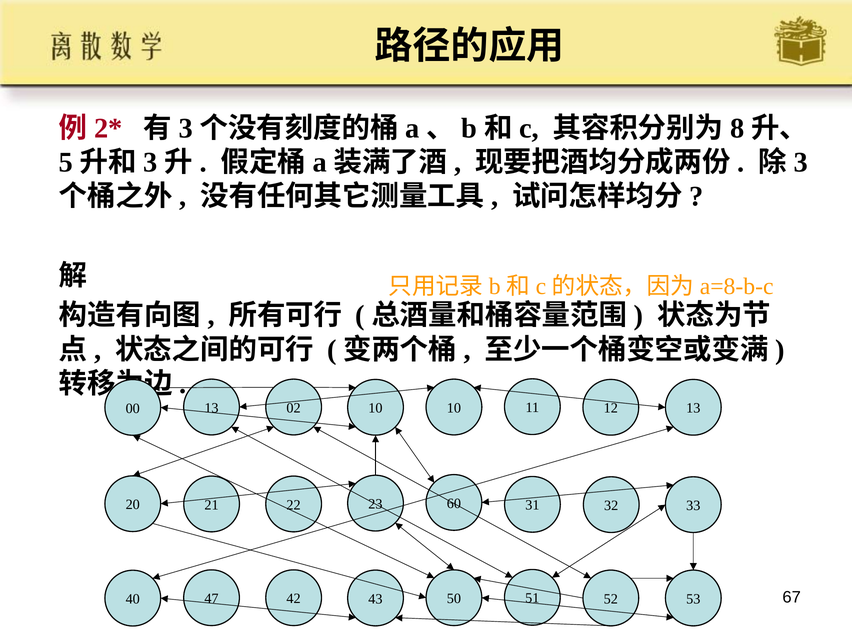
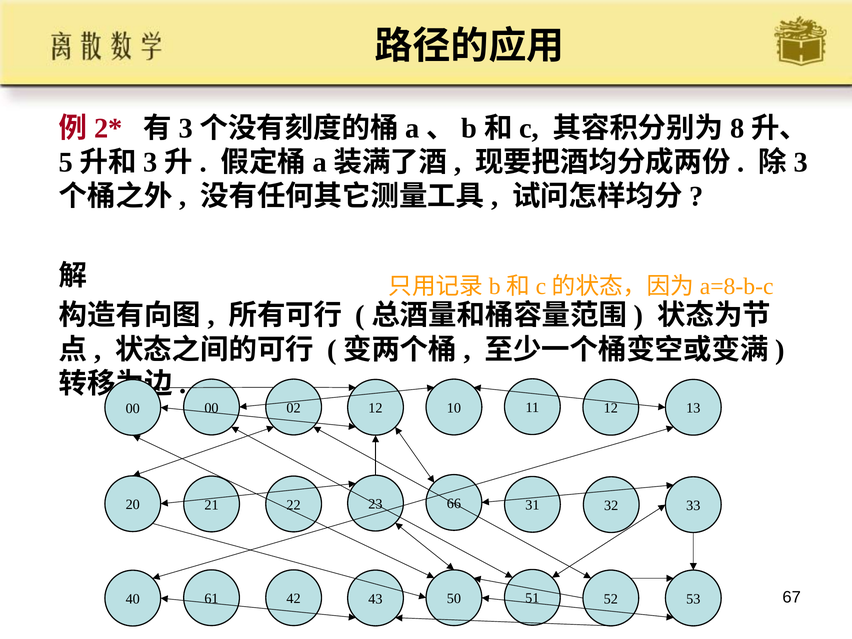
00 13: 13 -> 00 (211, 408)
02 10: 10 -> 12 (375, 408)
60: 60 -> 66 (454, 503)
47: 47 -> 61 (211, 599)
